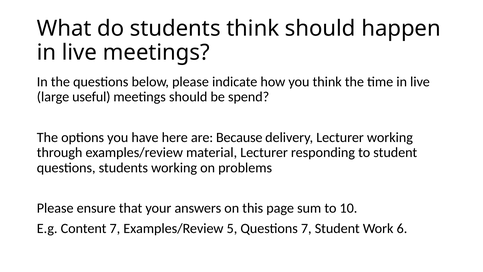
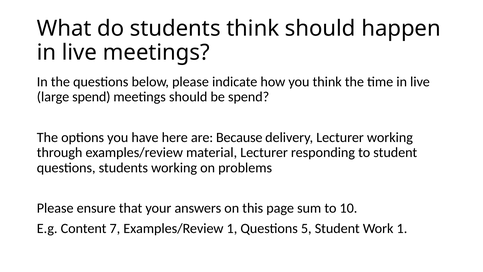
large useful: useful -> spend (91, 97)
Examples/Review 5: 5 -> 1 (232, 228)
Questions 7: 7 -> 5 (306, 228)
Work 6: 6 -> 1 (402, 228)
